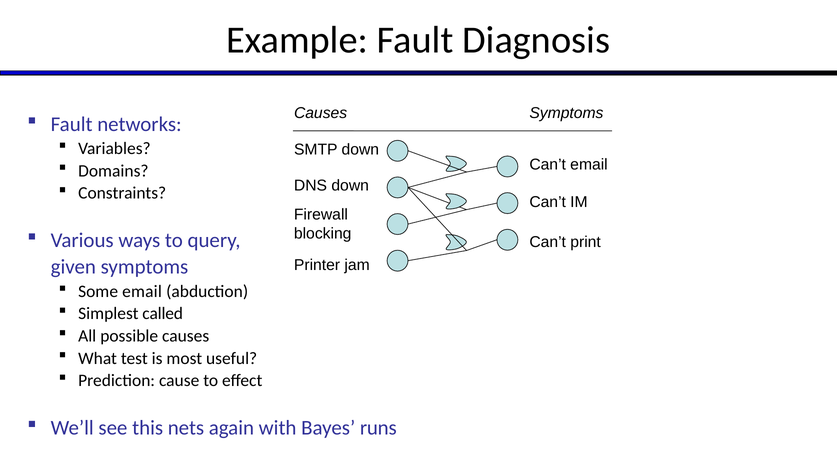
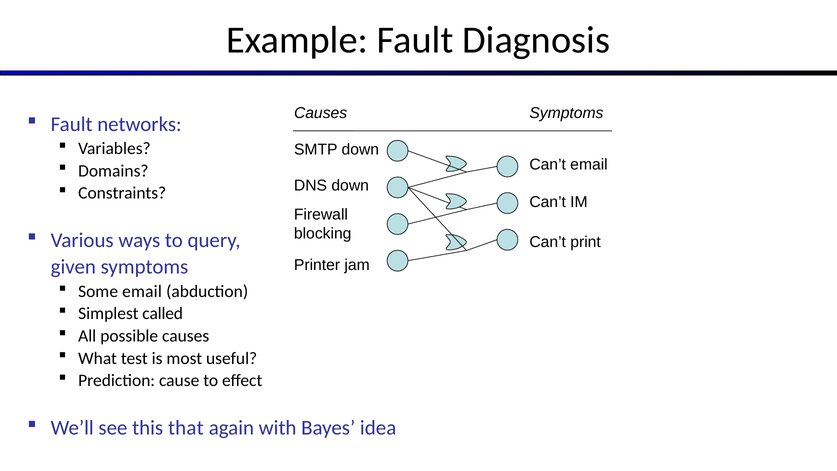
nets: nets -> that (186, 428)
runs: runs -> idea (378, 428)
